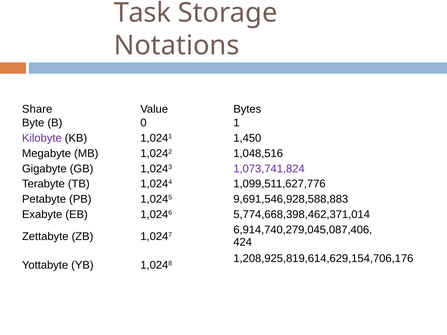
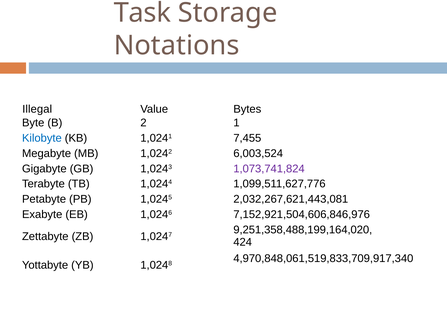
Share: Share -> Illegal (37, 109)
0: 0 -> 2 (144, 123)
Kilobyte colour: purple -> blue (42, 138)
1,450: 1,450 -> 7,455 (247, 138)
1,048,516: 1,048,516 -> 6,003,524 (258, 154)
9,691,546,928,588,883: 9,691,546,928,588,883 -> 2,032,267,621,443,081 (291, 199)
5,774,668,398,462,371,014: 5,774,668,398,462,371,014 -> 7,152,921,504,606,846,976 (302, 215)
6,914,740,279,045,087,406: 6,914,740,279,045,087,406 -> 9,251,358,488,199,164,020 (303, 230)
1,208,925,819,614,629,154,706,176: 1,208,925,819,614,629,154,706,176 -> 4,970,848,061,519,833,709,917,340 (323, 259)
